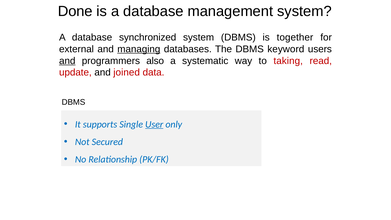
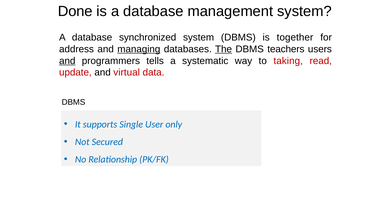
external: external -> address (76, 49)
The underline: none -> present (224, 49)
keyword: keyword -> teachers (286, 49)
also: also -> tells (155, 61)
joined: joined -> virtual (127, 73)
User underline: present -> none (154, 124)
